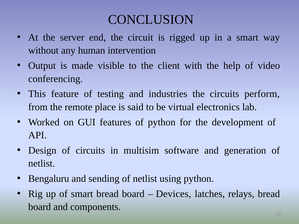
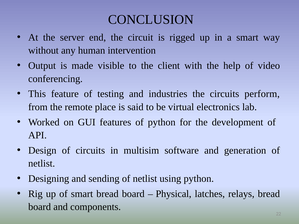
Bengaluru: Bengaluru -> Designing (49, 179)
Devices: Devices -> Physical (174, 194)
